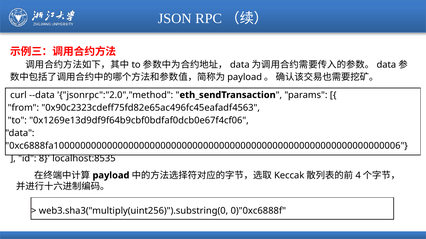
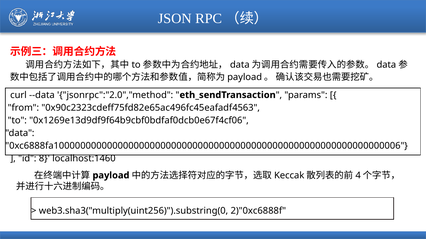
localhost:8535: localhost:8535 -> localhost:1460 (84, 159)
0)"0xc6888f: 0)"0xc6888f -> 2)"0xc6888f (258, 211)
